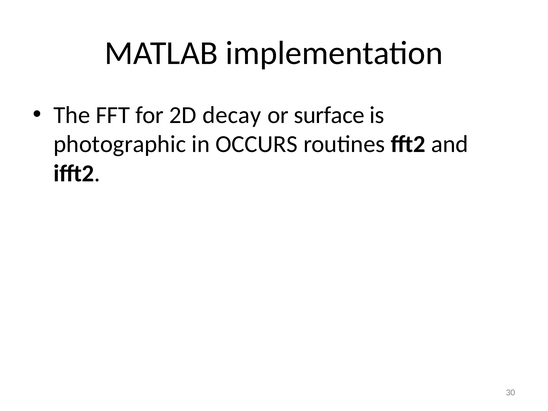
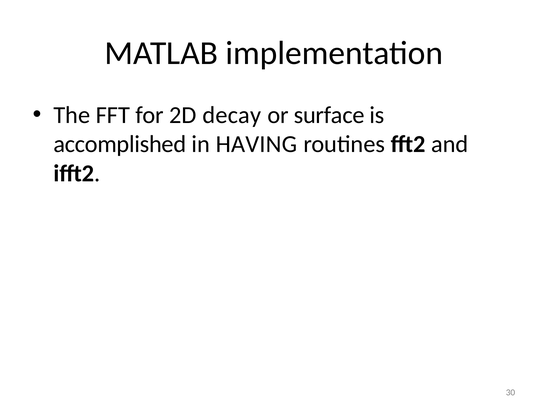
photographic: photographic -> accomplished (120, 144)
OCCURS: OCCURS -> HAVING (256, 144)
